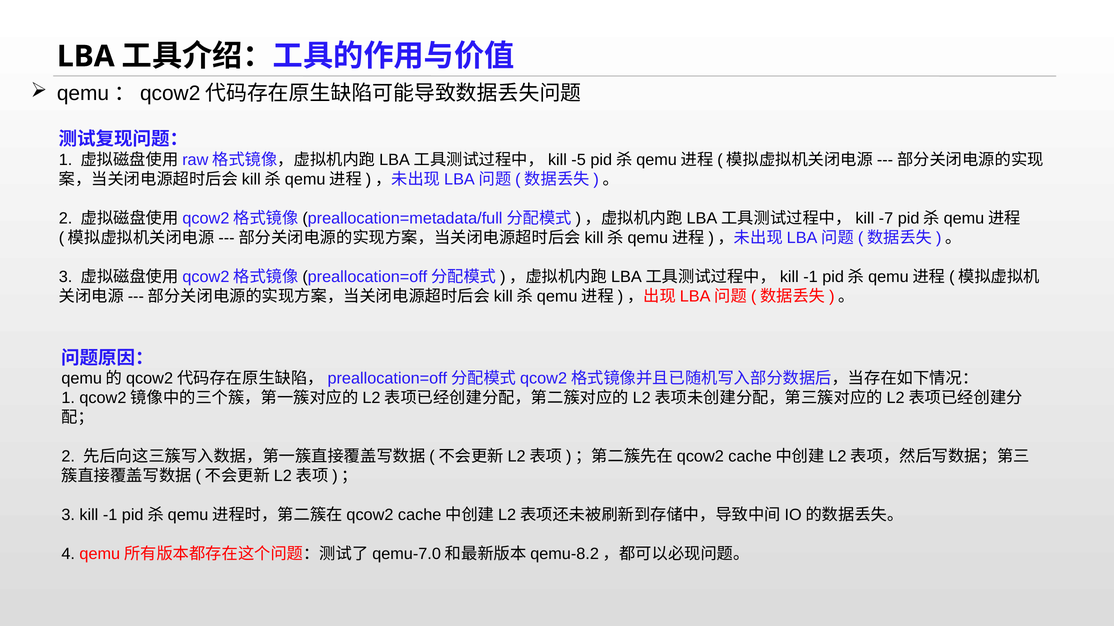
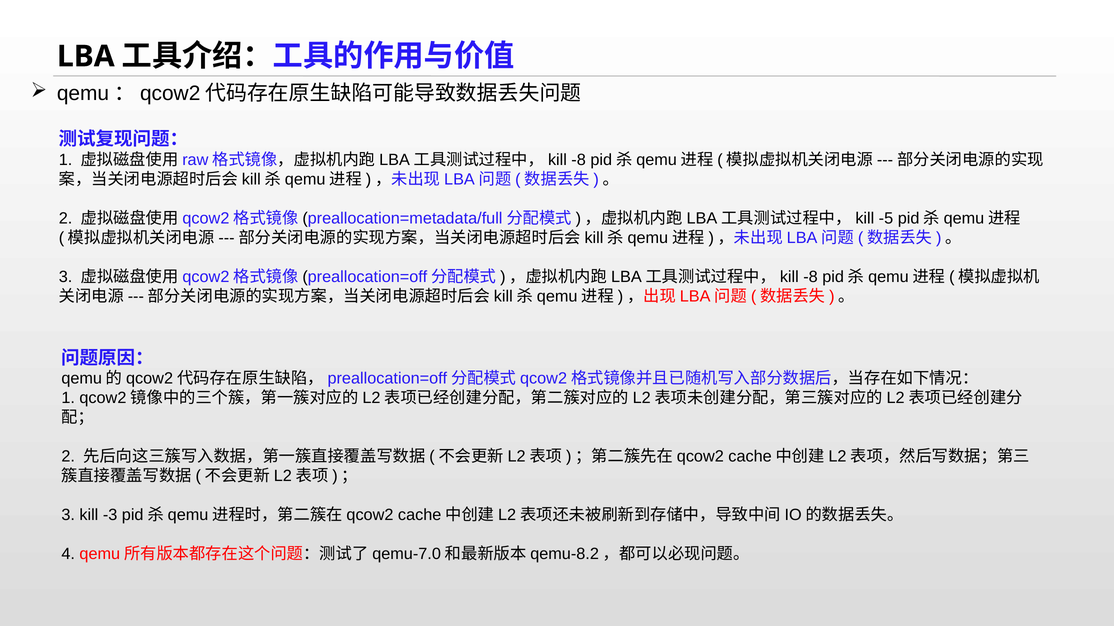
-5: -5 -> -8 (579, 160)
-7: -7 -> -5 (886, 219)
-1: -1 -> -8 (810, 277)
kill -1: -1 -> -3 (110, 516)
